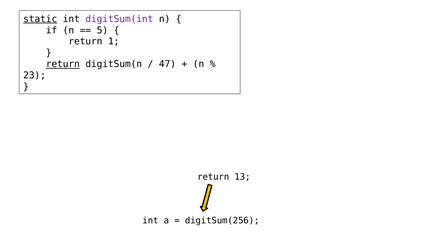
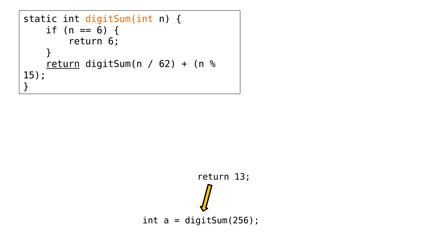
static underline: present -> none (40, 19)
digitSum(int colour: purple -> orange (119, 19)
5: 5 -> 6 (102, 30)
return 1: 1 -> 6 (114, 41)
47: 47 -> 62 (167, 64)
23: 23 -> 15 (35, 75)
